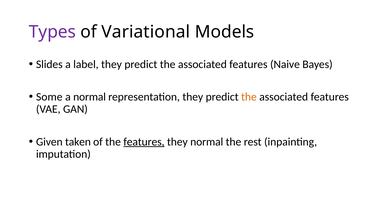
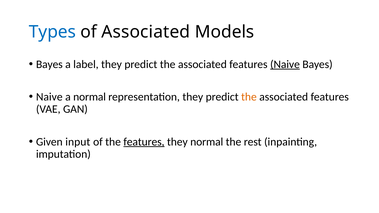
Types colour: purple -> blue (52, 32)
of Variational: Variational -> Associated (146, 32)
Slides: Slides -> Bayes (49, 64)
Naive underline: none -> present (285, 64)
Some: Some -> Naive (49, 97)
taken: taken -> input (78, 142)
